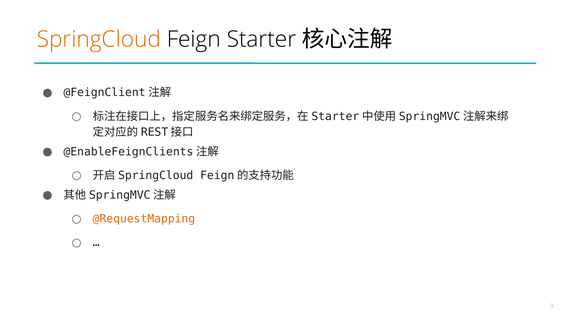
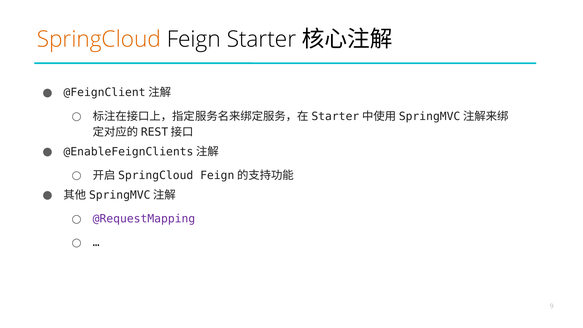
@RequestMapping colour: orange -> purple (144, 219)
